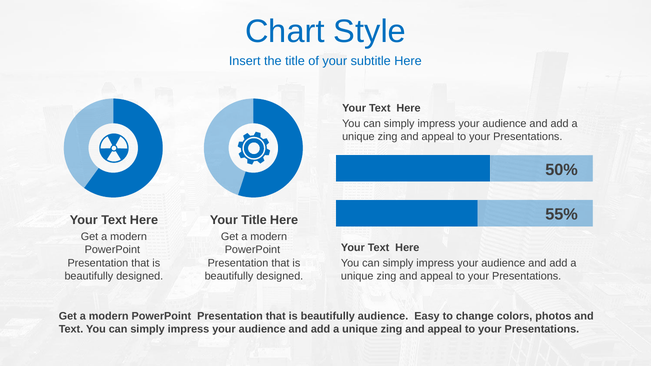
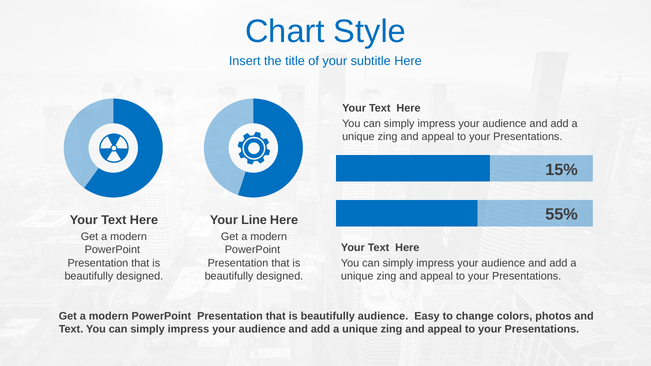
50%: 50% -> 15% (562, 170)
Your Title: Title -> Line (254, 220)
